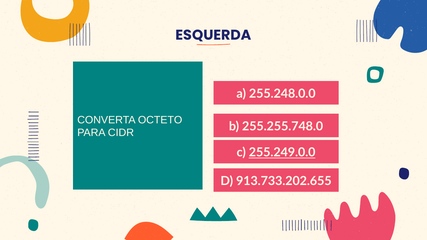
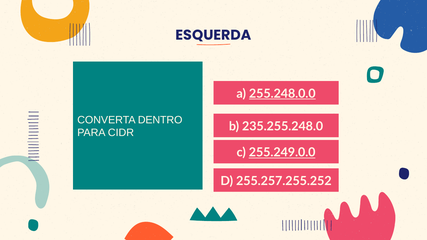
255.248.0.0 underline: none -> present (282, 94)
OCTETO: OCTETO -> DENTRO (160, 120)
255.255.748.0: 255.255.748.0 -> 235.255.248.0 (283, 126)
913.733.202.655: 913.733.202.655 -> 255.257.255.252 (284, 181)
